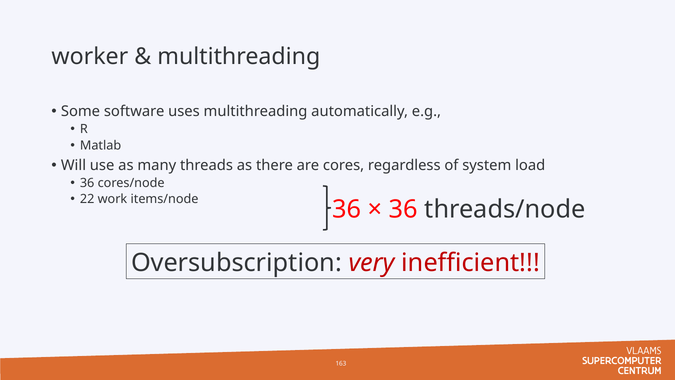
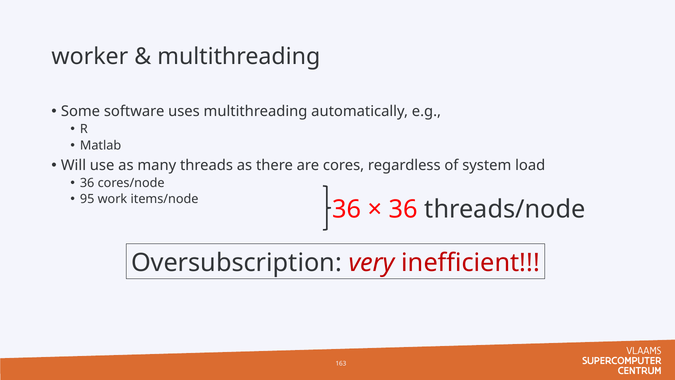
22: 22 -> 95 (87, 199)
